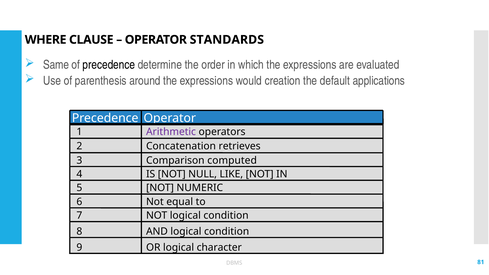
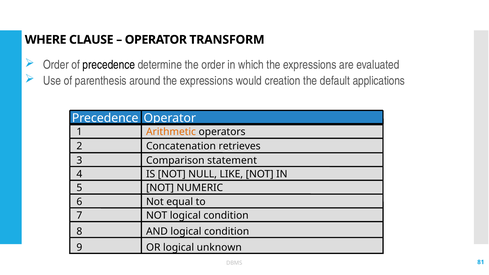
STANDARDS: STANDARDS -> TRANSFORM (227, 40)
Same: Same -> Order (56, 65)
Arithmetic colour: purple -> orange (171, 132)
computed: computed -> statement (232, 160)
character: character -> unknown (219, 247)
